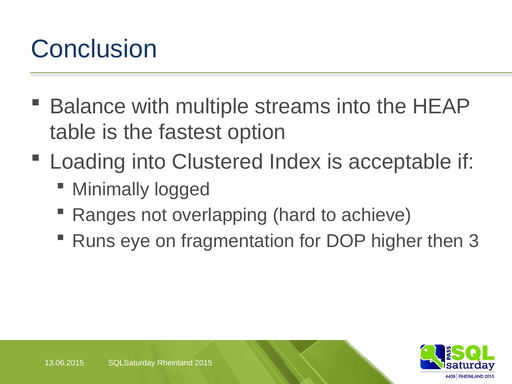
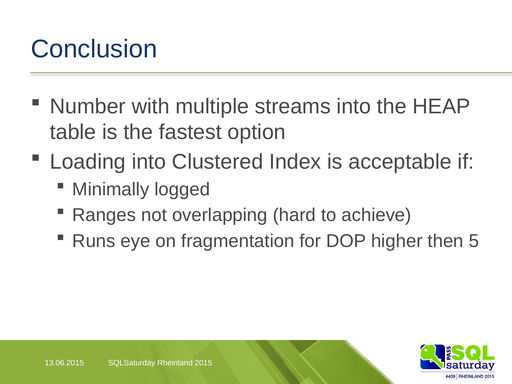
Balance: Balance -> Number (88, 106)
3: 3 -> 5 (474, 241)
